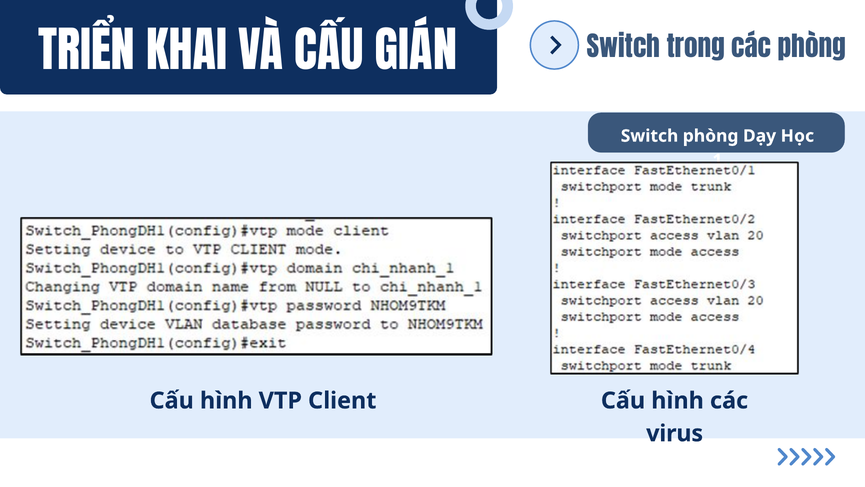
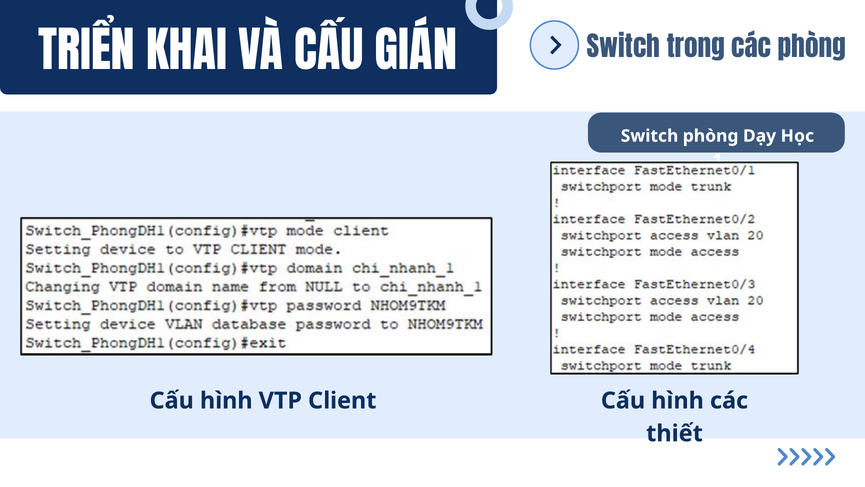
virus: virus -> thiết (675, 433)
